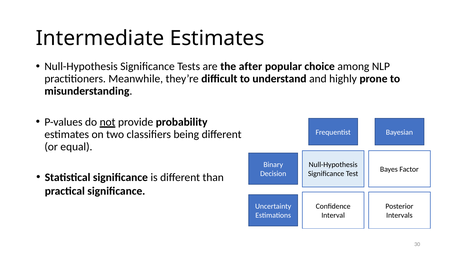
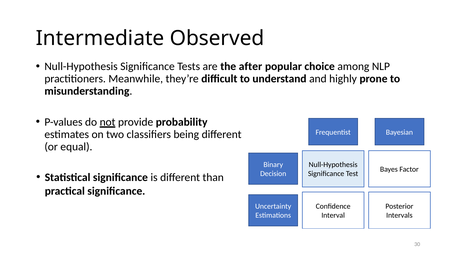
Intermediate Estimates: Estimates -> Observed (217, 38)
